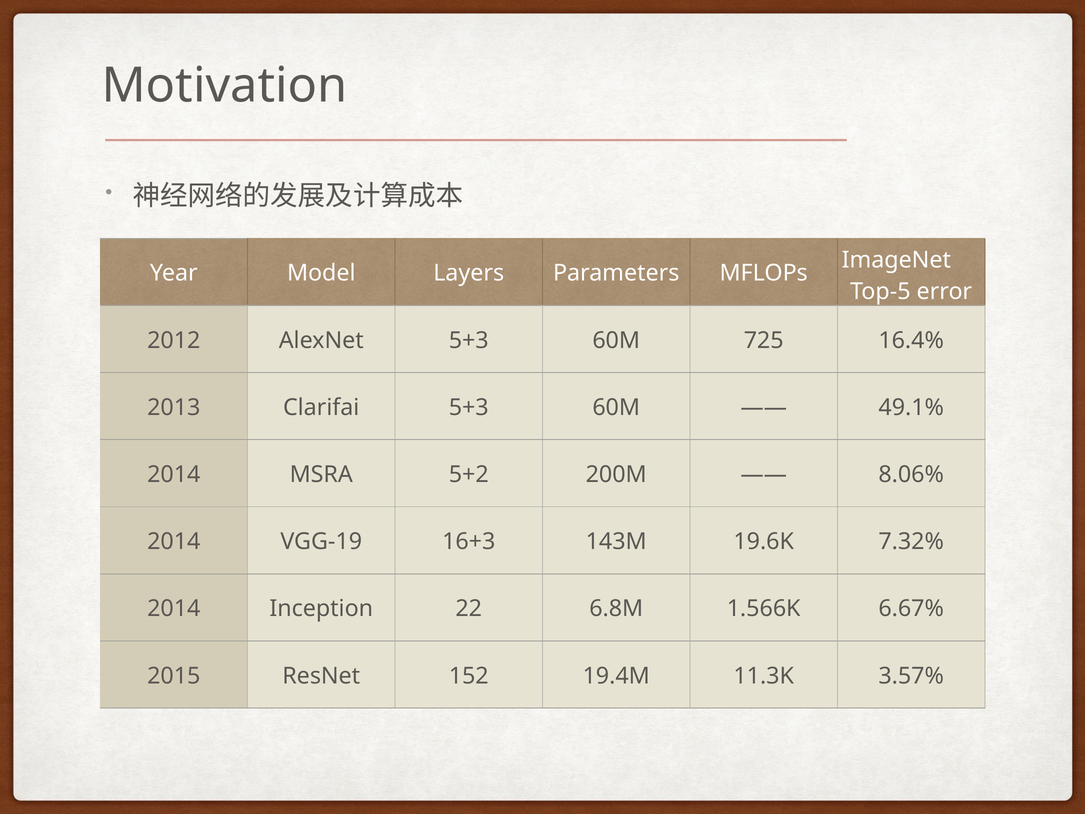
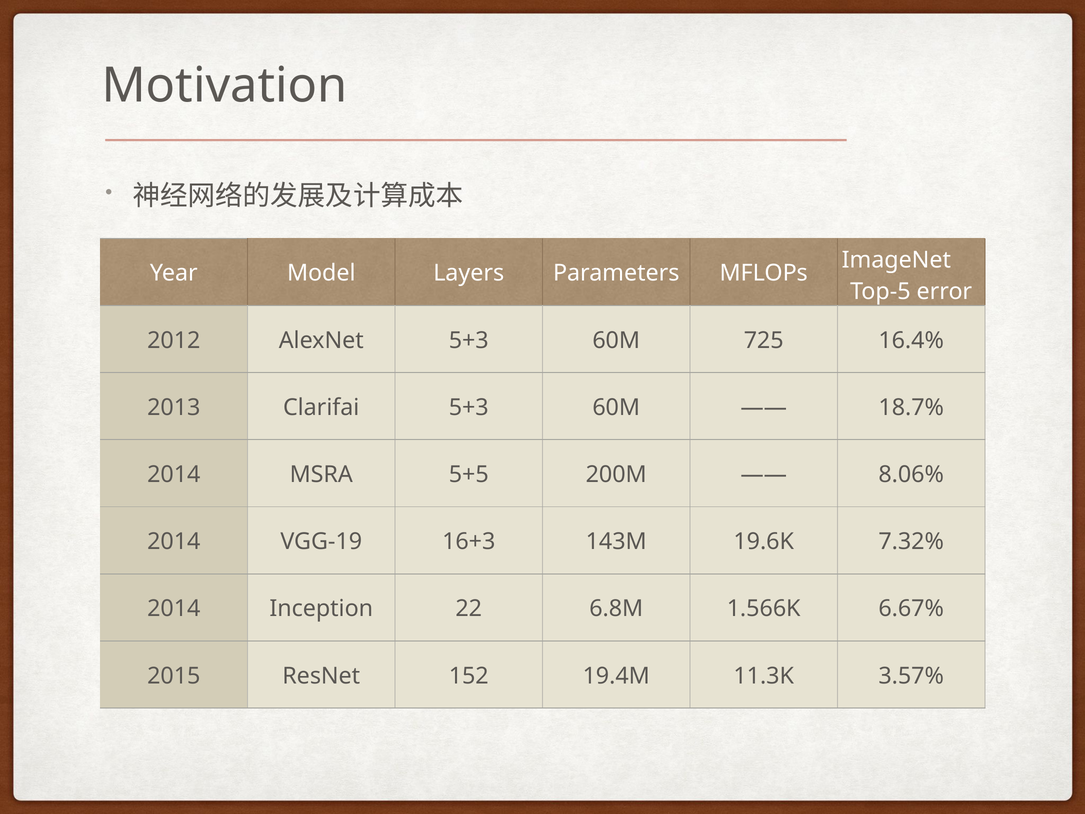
49.1%: 49.1% -> 18.7% (911, 407)
5+2: 5+2 -> 5+5 (469, 474)
